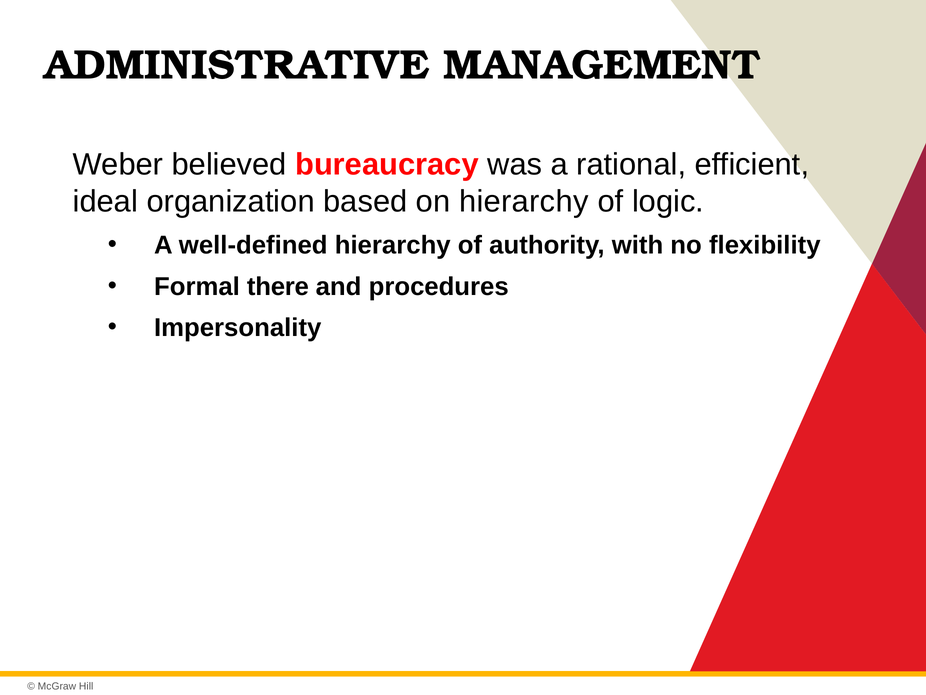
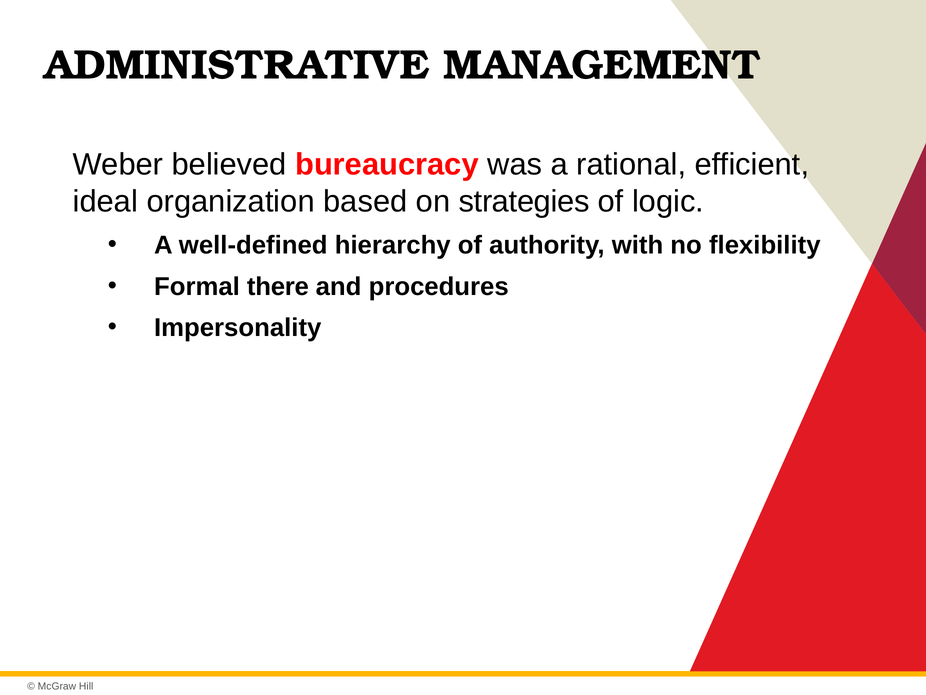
on hierarchy: hierarchy -> strategies (524, 201)
